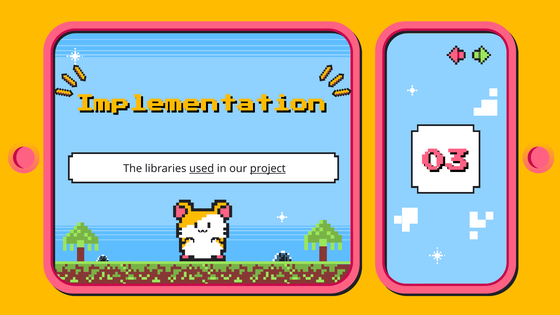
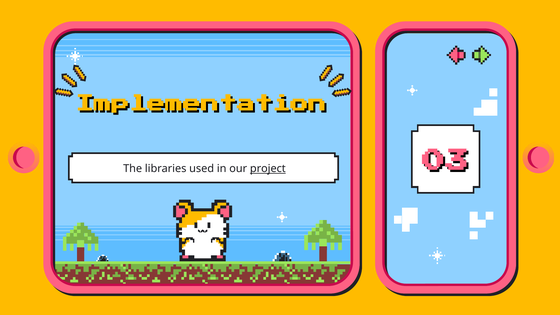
used underline: present -> none (202, 169)
